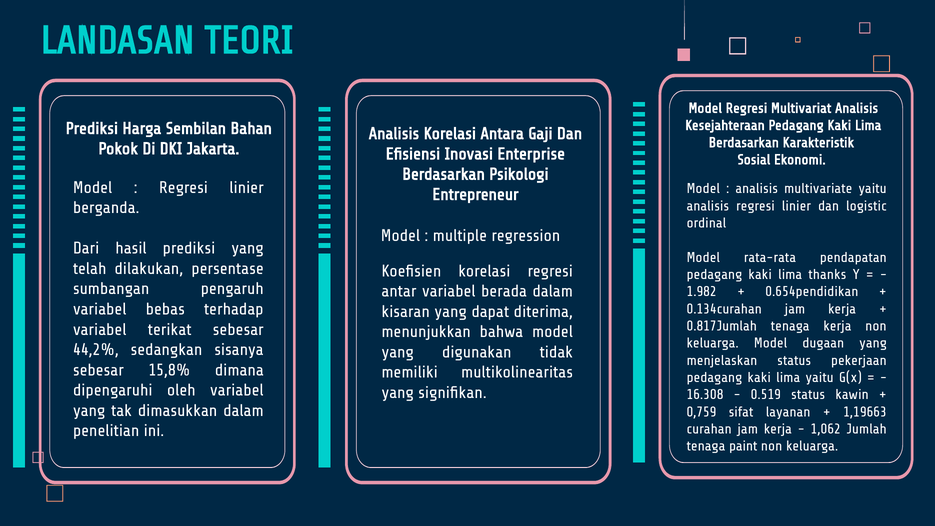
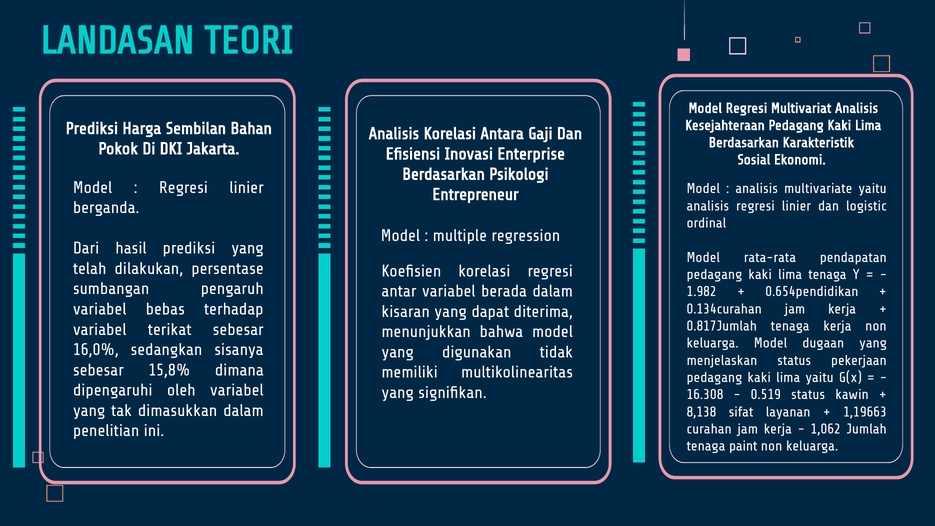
lima thanks: thanks -> tenaga (827, 275)
44,2%: 44,2% -> 16,0% (96, 350)
0,759: 0,759 -> 8,138 (701, 412)
